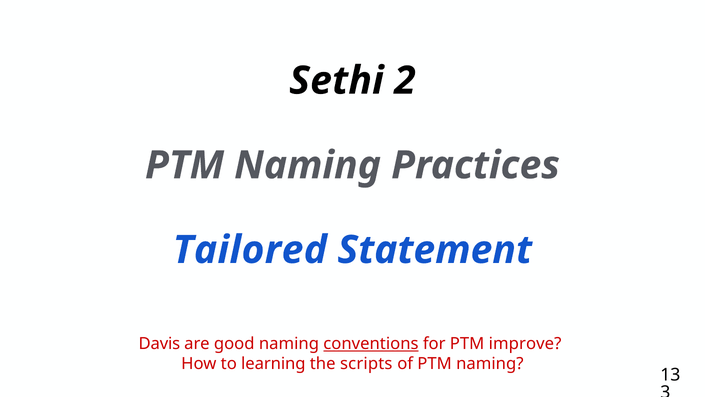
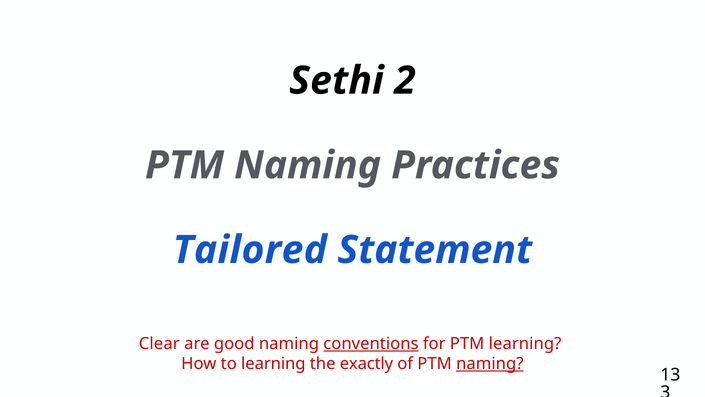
Davis: Davis -> Clear (159, 343)
PTM improve: improve -> learning (525, 343)
scripts: scripts -> exactly (366, 363)
naming underline: none -> present (490, 363)
